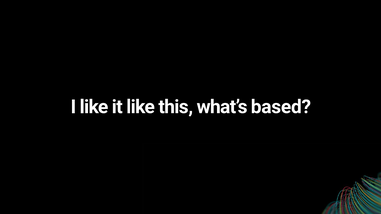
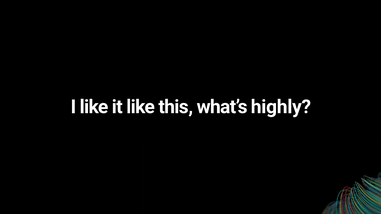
based: based -> highly (281, 107)
